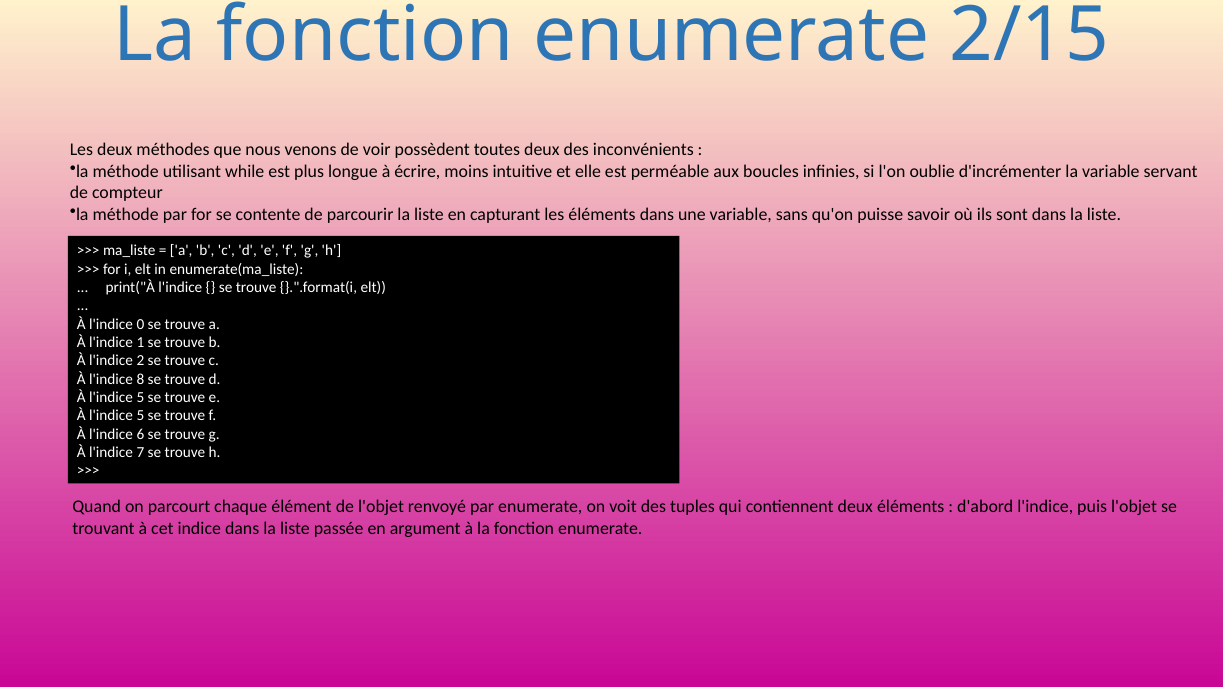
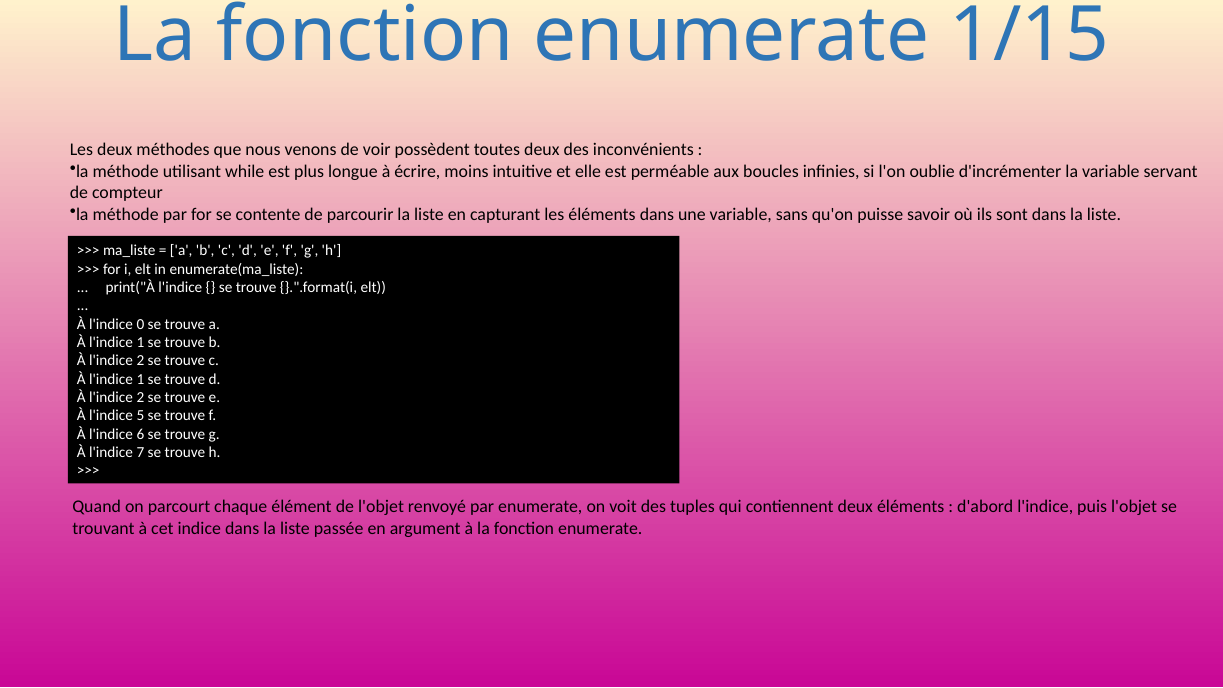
2/15: 2/15 -> 1/15 (1029, 35)
8: 8 -> 1 (140, 379)
5: 5 -> 2 (140, 397)
